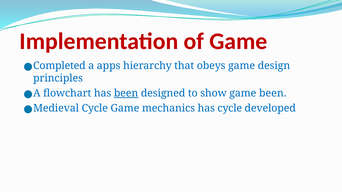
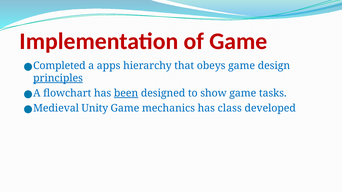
principles underline: none -> present (58, 78)
game been: been -> tasks (273, 93)
Medieval Cycle: Cycle -> Unity (95, 108)
has cycle: cycle -> class (230, 108)
